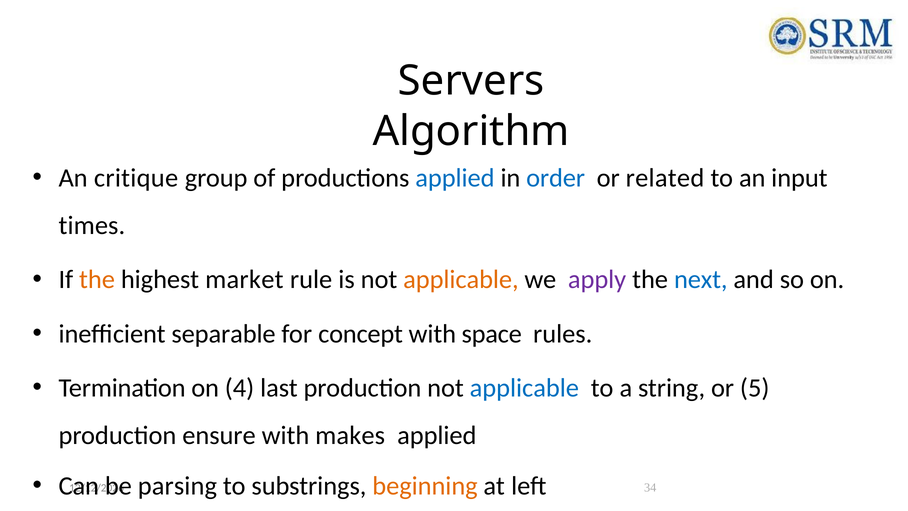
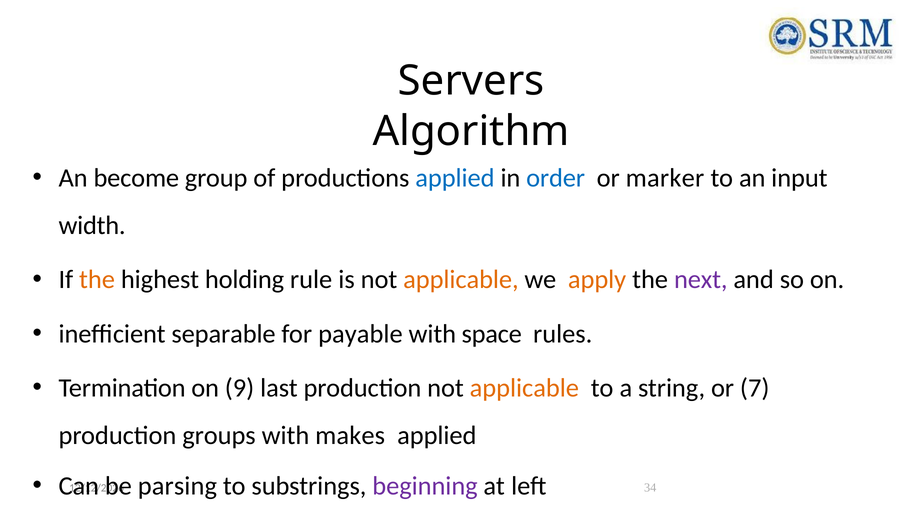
critique: critique -> become (136, 178)
related: related -> marker (665, 178)
times: times -> width (92, 226)
market: market -> holding (245, 280)
apply colour: purple -> orange (597, 280)
next colour: blue -> purple (701, 280)
concept: concept -> payable (360, 334)
4: 4 -> 9 (240, 388)
applicable colour: blue -> orange (524, 388)
5: 5 -> 7 (755, 388)
ensure: ensure -> groups (219, 435)
beginning colour: orange -> purple (425, 486)
